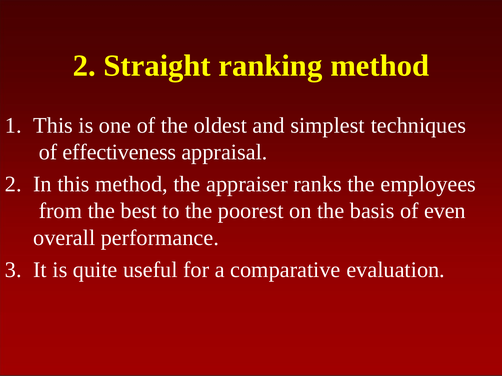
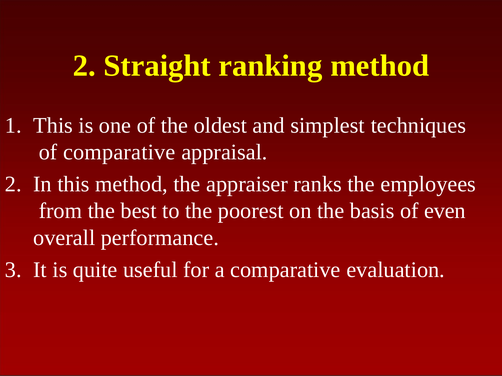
of effectiveness: effectiveness -> comparative (119, 152)
